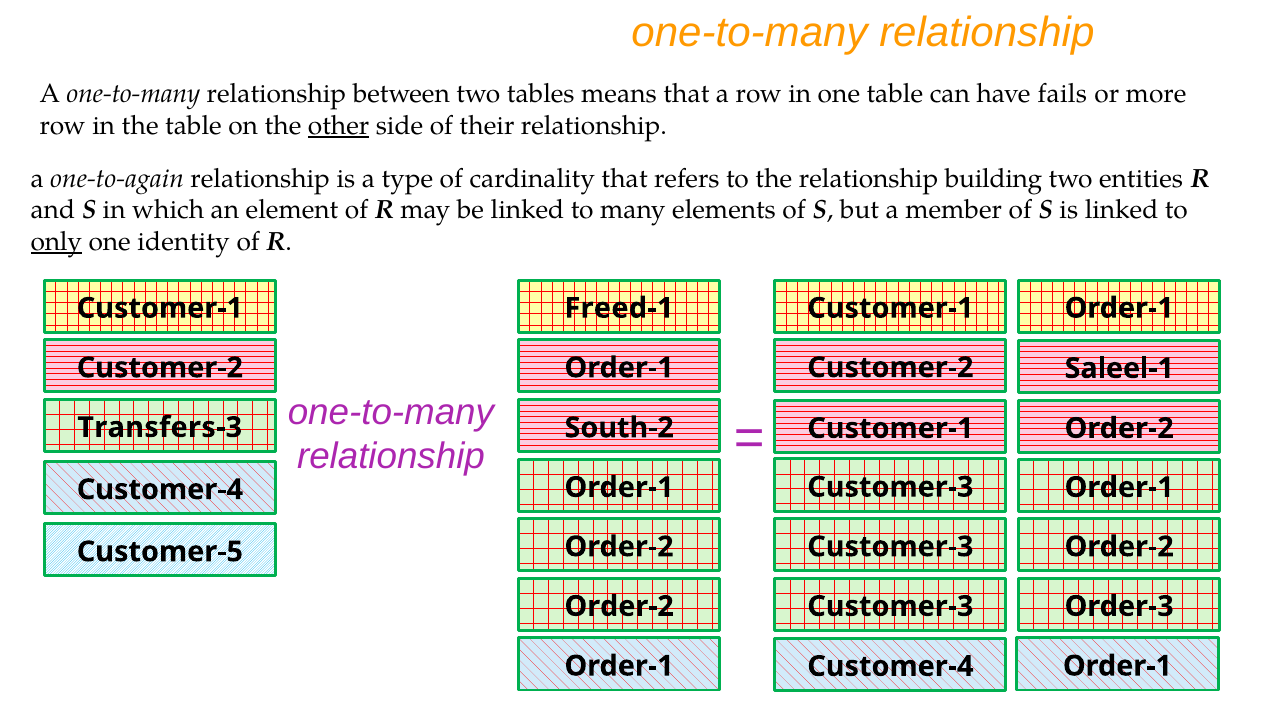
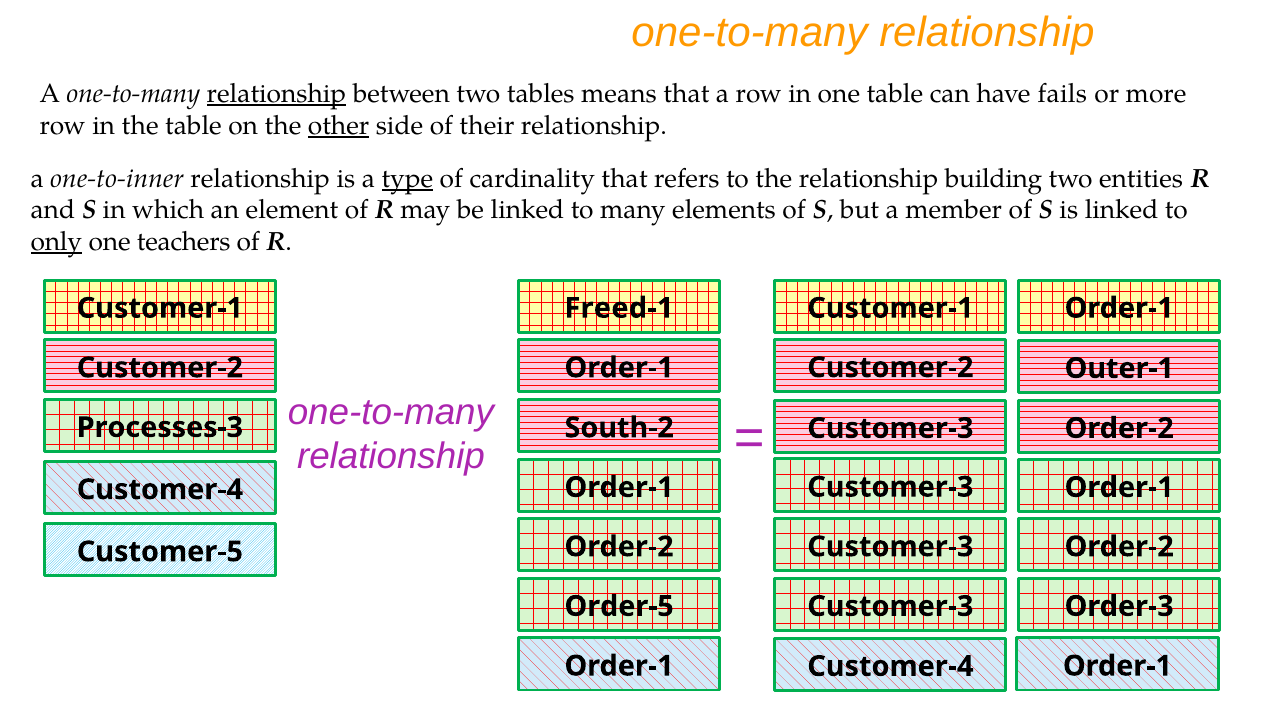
relationship underline: none -> present (276, 94)
one-to-again: one-to-again -> one-to-inner (117, 178)
type underline: none -> present (407, 178)
identity: identity -> teachers (184, 242)
Saleel-1: Saleel-1 -> Outer-1 (1119, 368)
Transfers-3: Transfers-3 -> Processes-3 (160, 427)
Customer-1: Customer-1 -> Customer-3 (890, 428)
Order-2: Order-2 -> Order-5 (619, 606)
